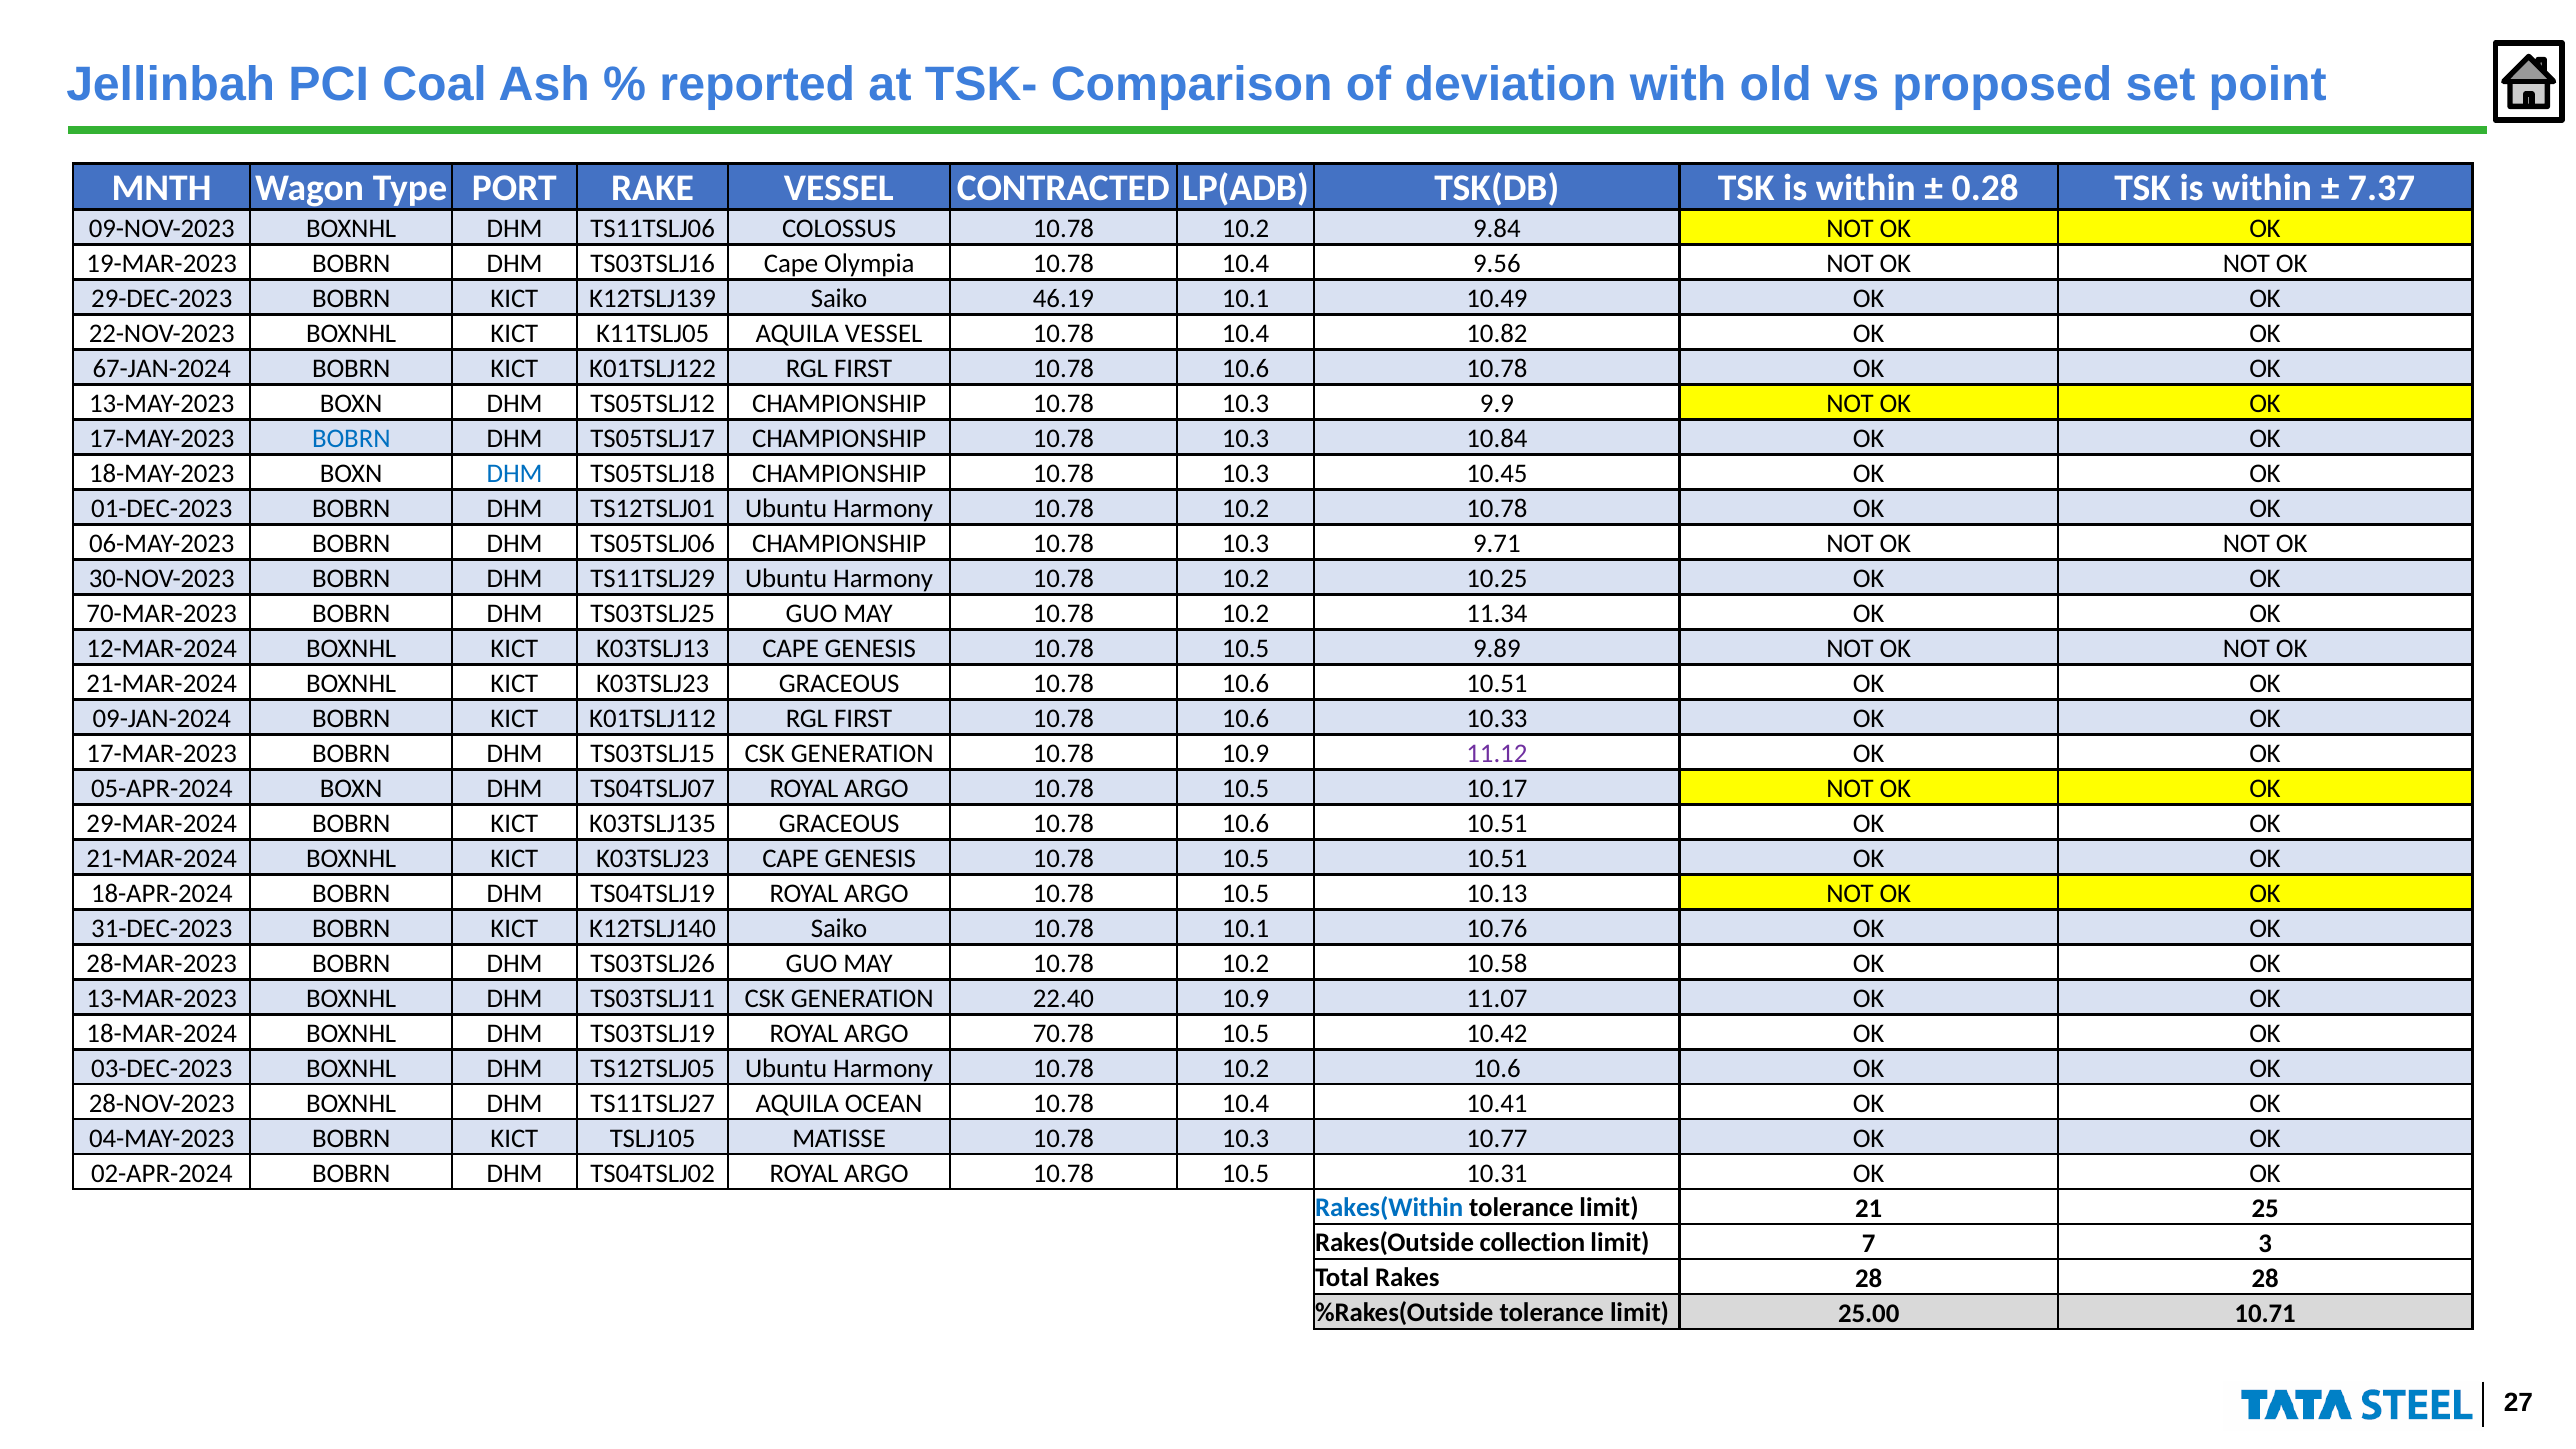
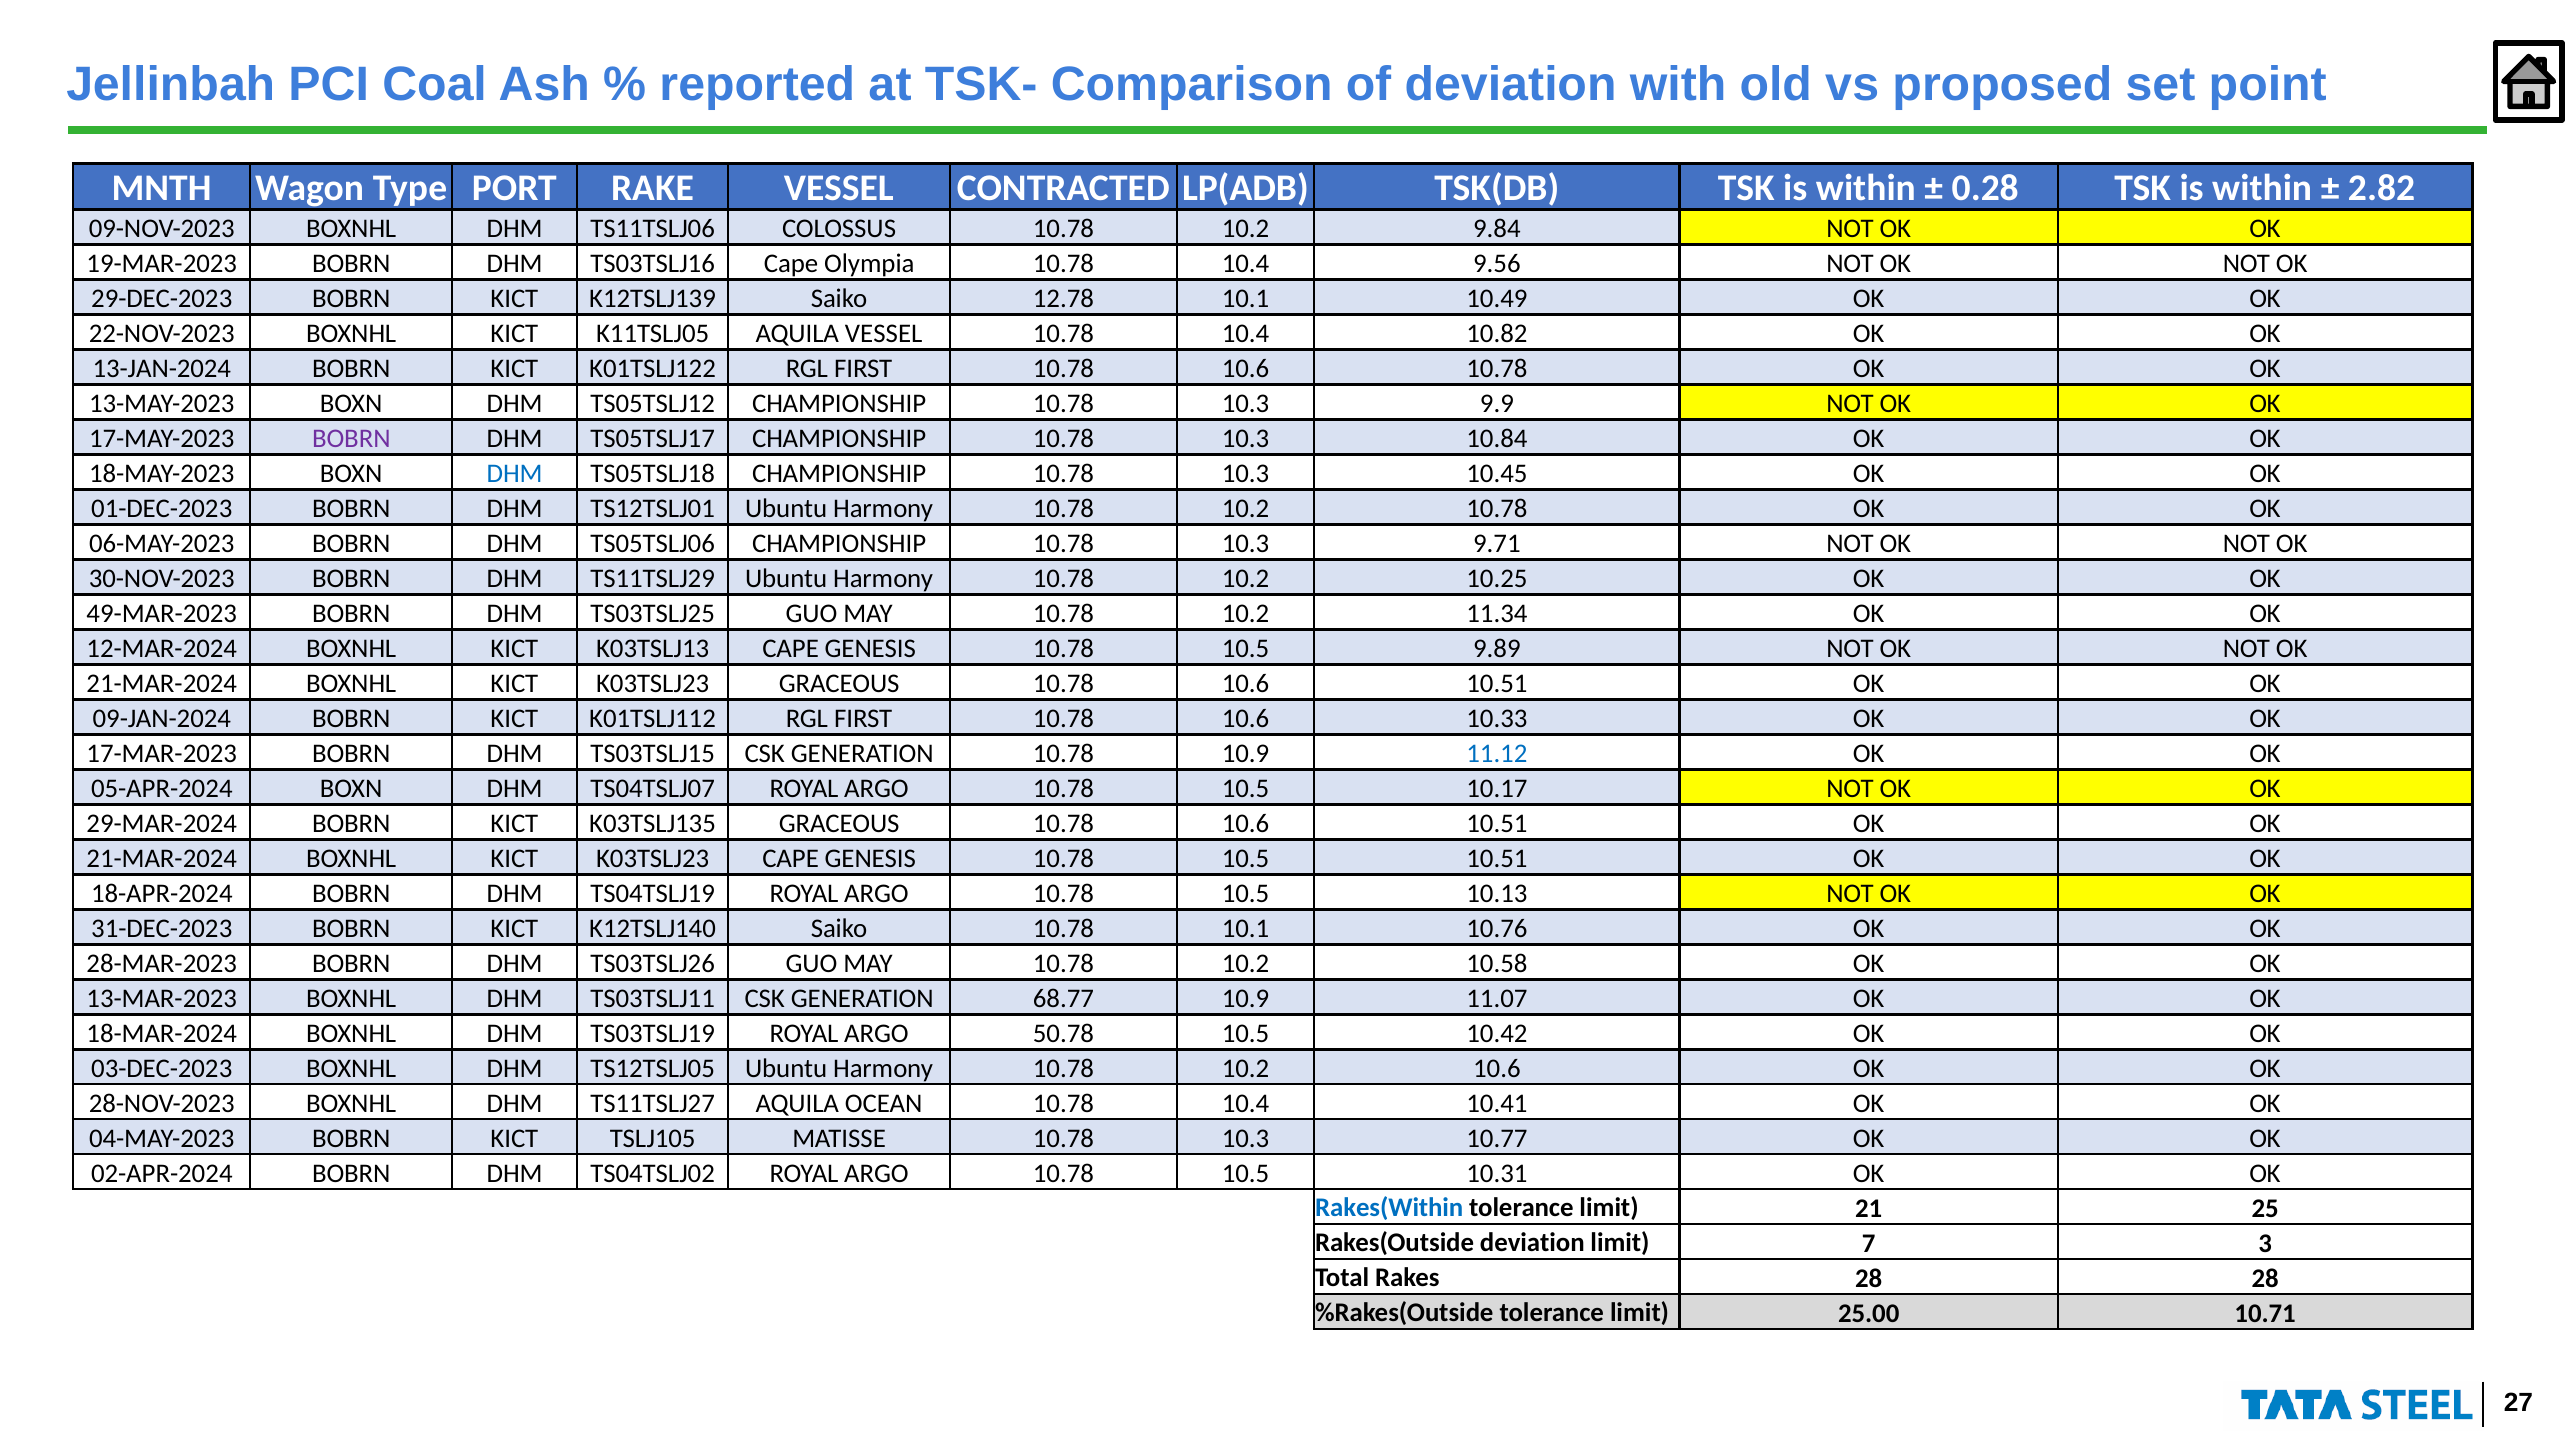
7.37: 7.37 -> 2.82 (2382, 188)
46.19: 46.19 -> 12.78 (1063, 299)
67-JAN-2024: 67-JAN-2024 -> 13-JAN-2024 (162, 369)
BOBRN colour: blue -> purple (351, 439)
70-MAR-2023: 70-MAR-2023 -> 49-MAR-2023 (162, 613)
11.12 colour: purple -> blue (1497, 753)
22.40: 22.40 -> 68.77 (1063, 998)
70.78: 70.78 -> 50.78 (1063, 1033)
Rakes(Outside collection: collection -> deviation (1532, 1243)
